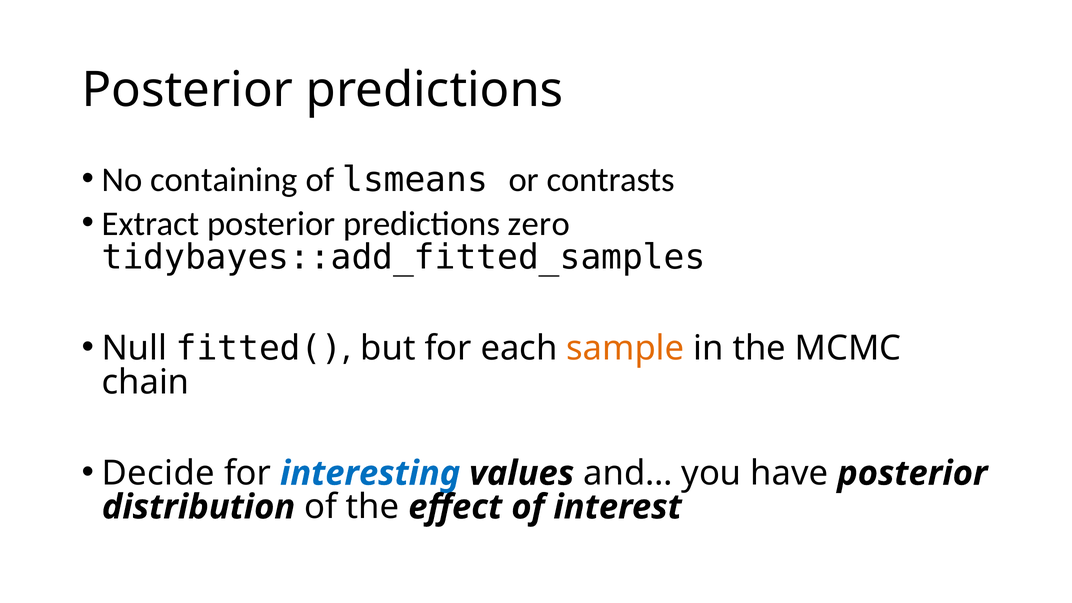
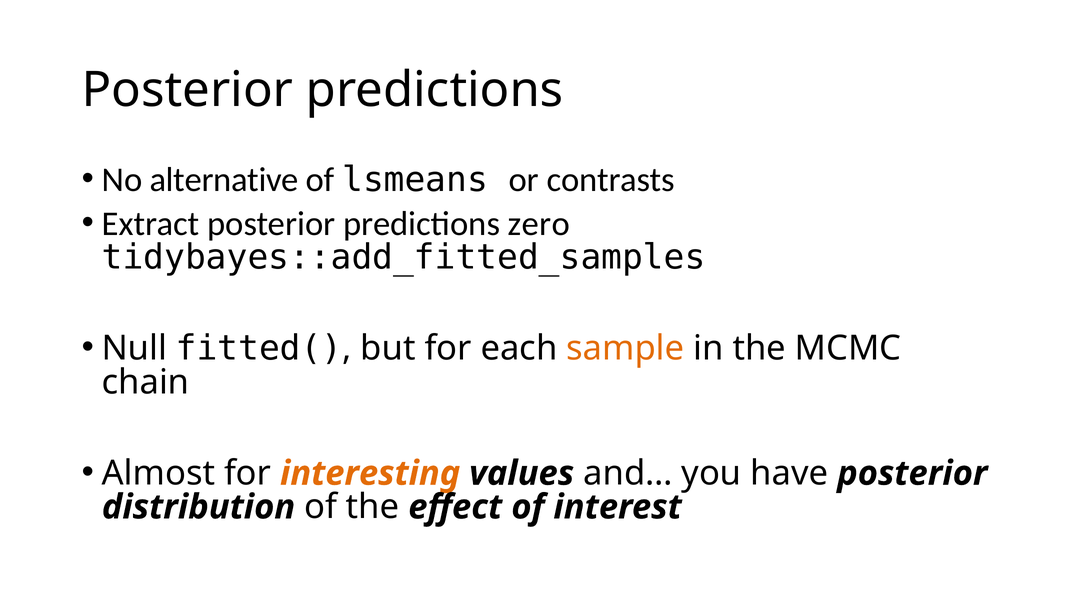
containing: containing -> alternative (224, 180)
Decide: Decide -> Almost (158, 473)
interesting colour: blue -> orange (370, 473)
